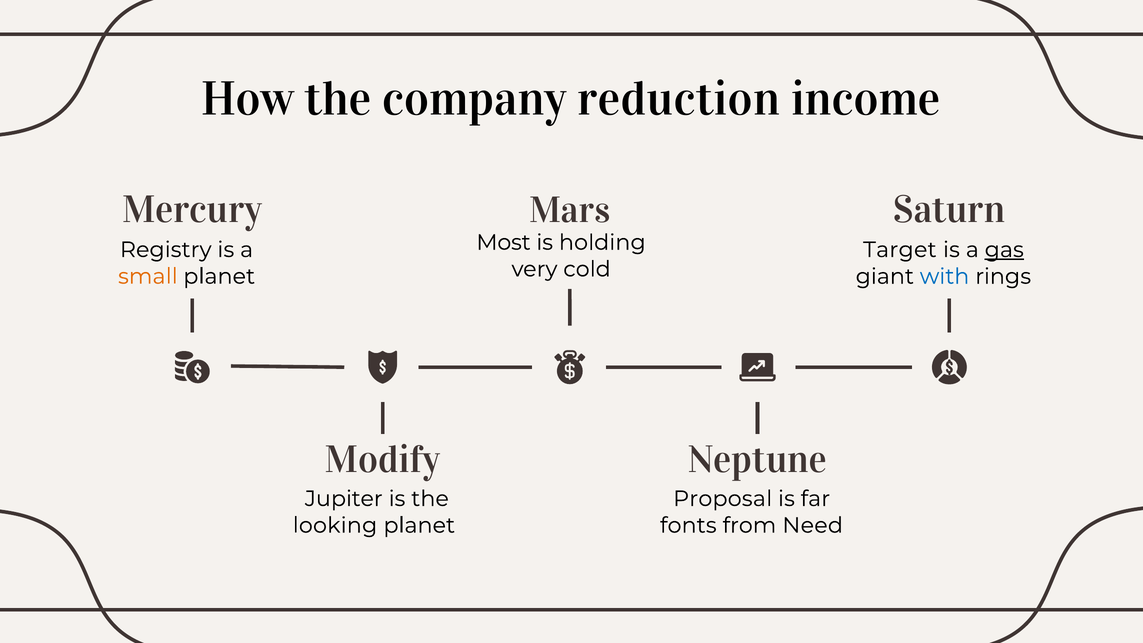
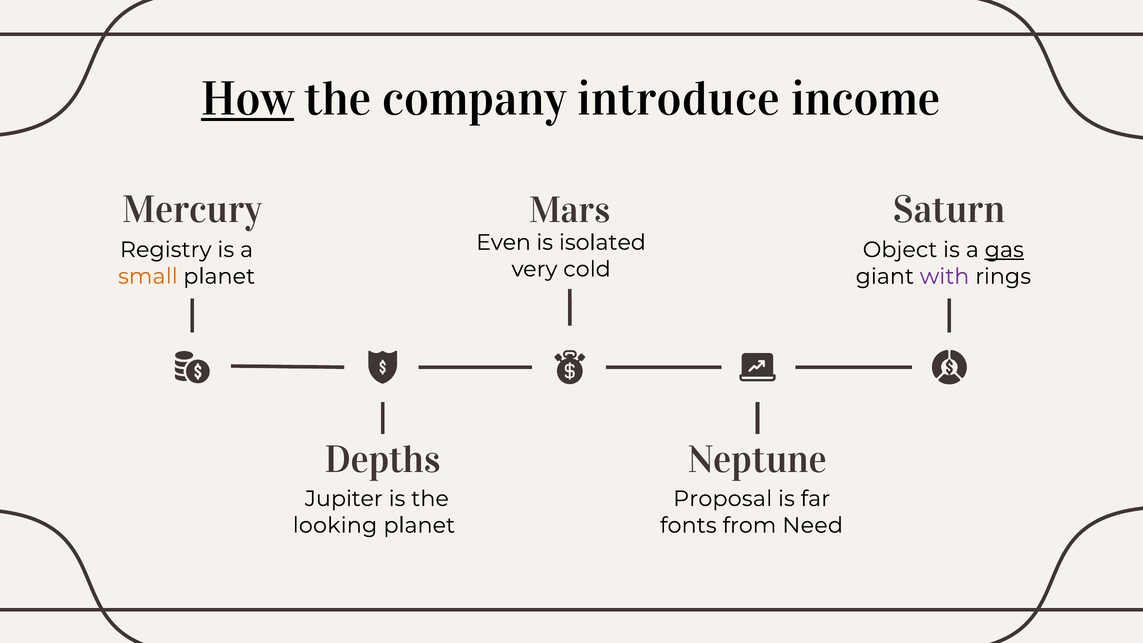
How underline: none -> present (248, 99)
reduction: reduction -> introduce (679, 99)
Most: Most -> Even (504, 242)
holding: holding -> isolated (602, 242)
Target: Target -> Object (900, 250)
with colour: blue -> purple (945, 276)
Modify: Modify -> Depths (383, 460)
